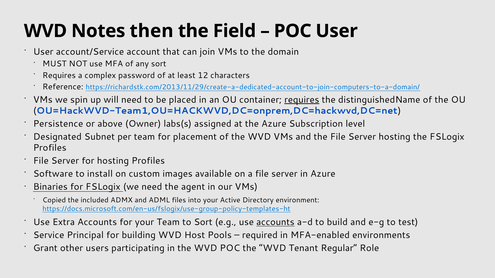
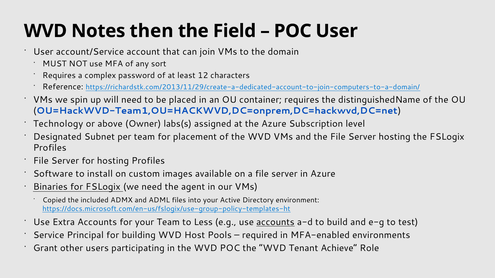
requires underline: present -> none (302, 100)
Persistence: Persistence -> Technology (58, 124)
to Sort: Sort -> Less (203, 223)
Regular: Regular -> Achieve (339, 248)
